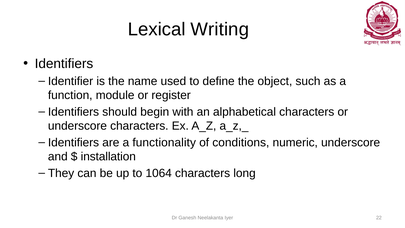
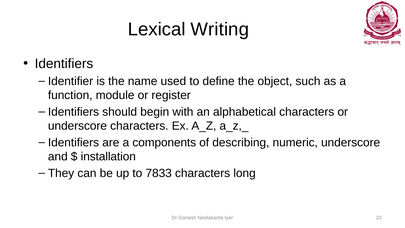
functionality: functionality -> components (164, 143)
conditions: conditions -> describing (241, 143)
1064: 1064 -> 7833 (159, 173)
